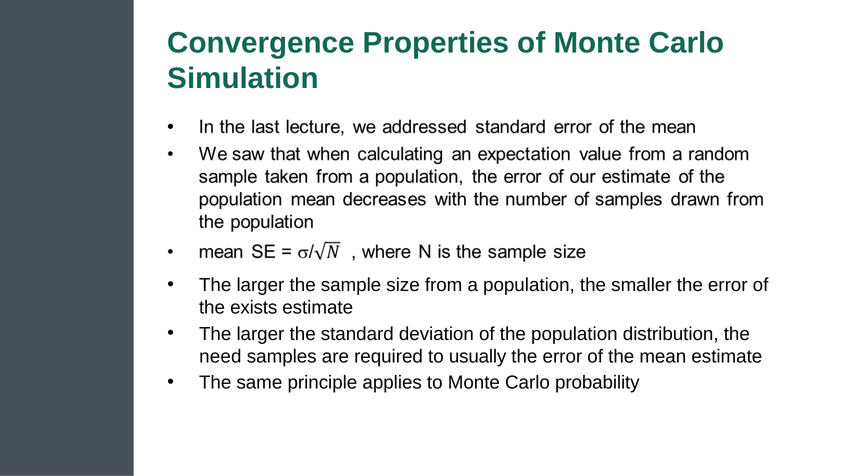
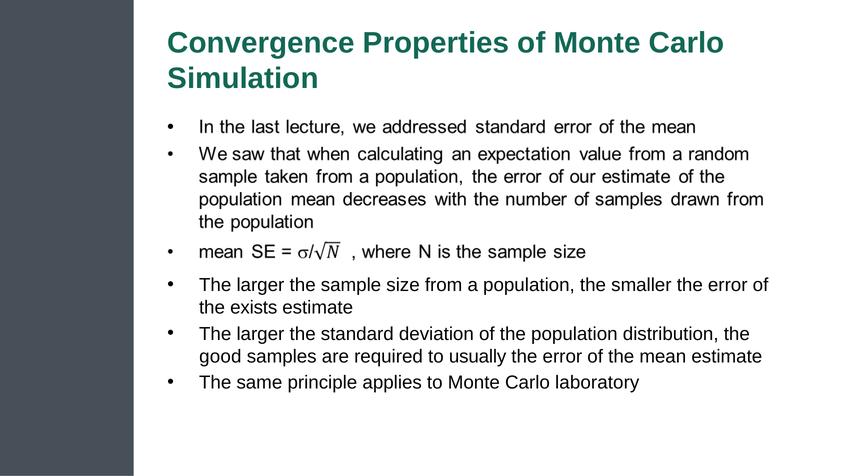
need: need -> good (220, 356)
probability: probability -> laboratory (597, 383)
